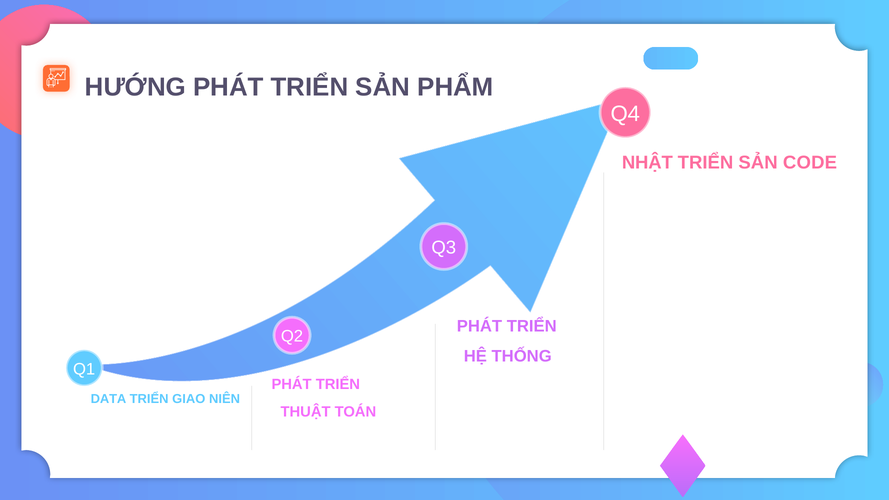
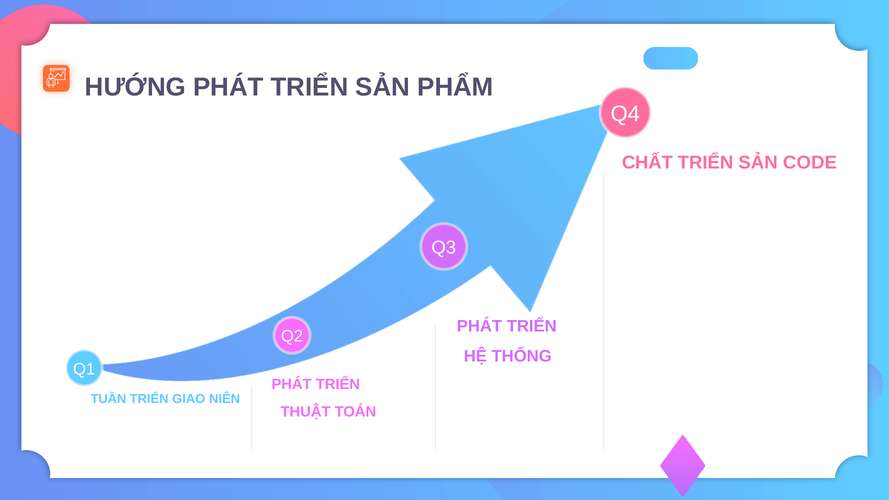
NHẬT: NHẬT -> CHẤT (647, 163)
DATA: DATA -> TUẦN (108, 399)
